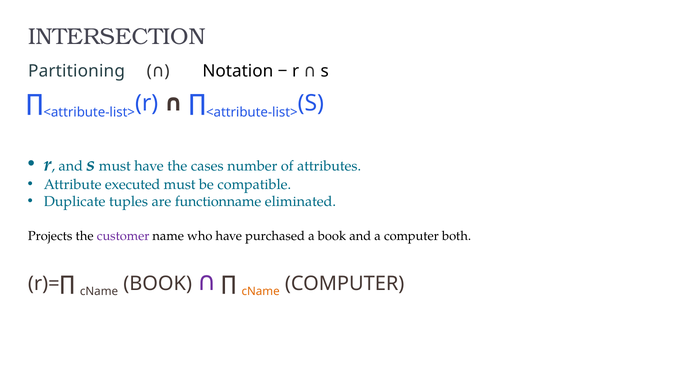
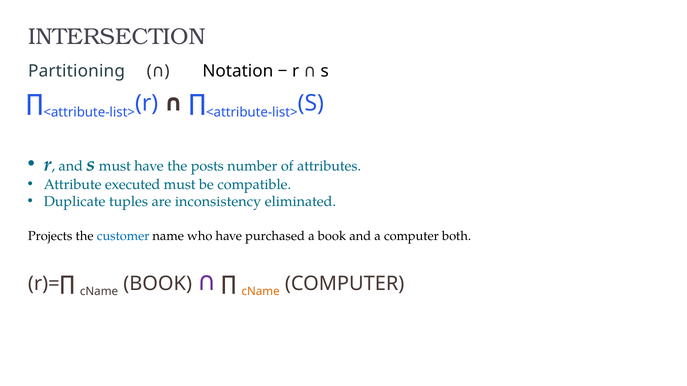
cases: cases -> posts (207, 166)
functionname: functionname -> inconsistency (218, 202)
customer colour: purple -> blue (123, 236)
